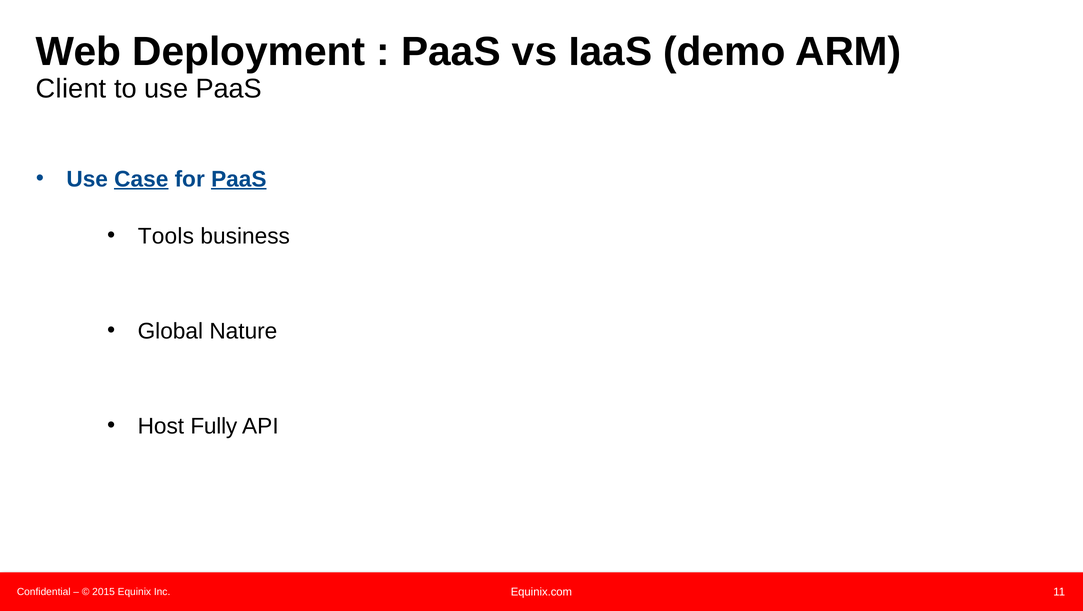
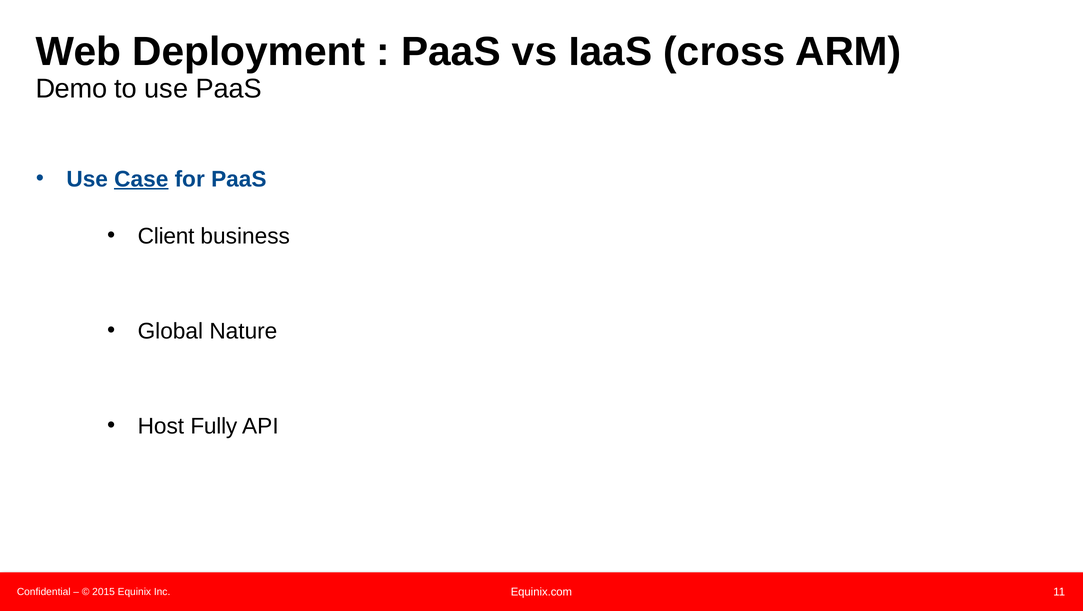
demo: demo -> cross (724, 52)
Client: Client -> Demo (71, 89)
PaaS underline: present -> none (239, 179)
Tools: Tools -> Client (166, 236)
